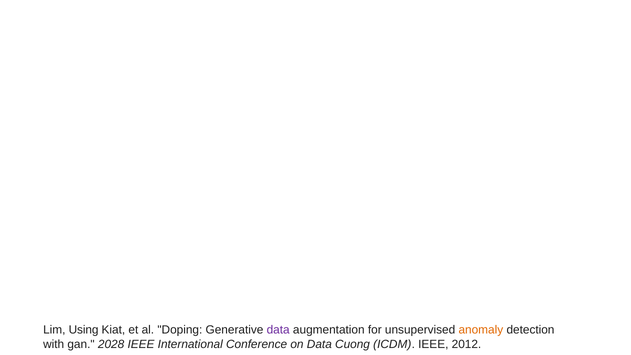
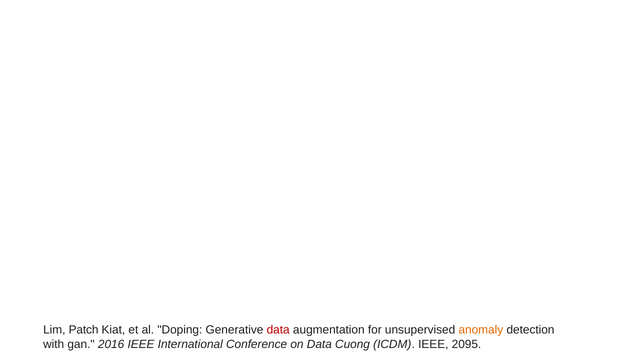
Using: Using -> Patch (84, 330)
data colour: purple -> red (278, 330)
2028: 2028 -> 2016 (111, 344)
2012: 2012 -> 2095 (466, 344)
